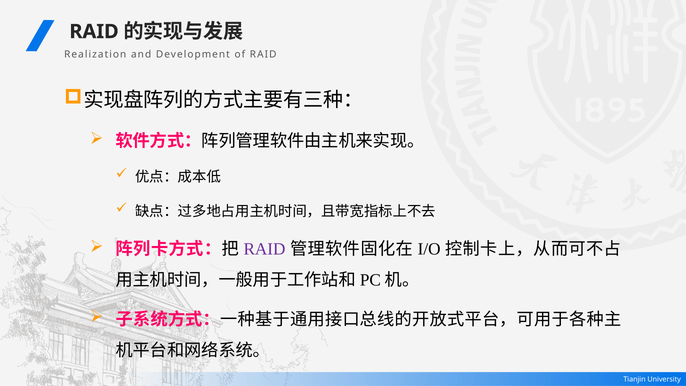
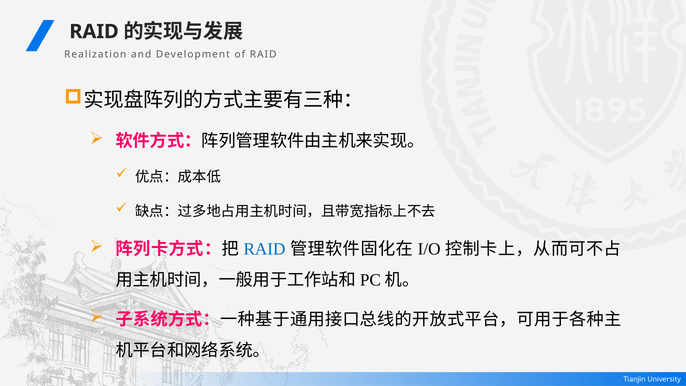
RAID colour: purple -> blue (264, 249)
